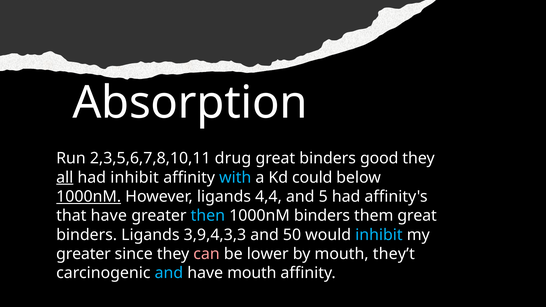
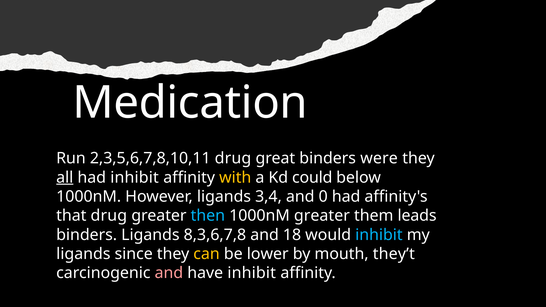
Absorption: Absorption -> Medication (190, 103)
good: good -> were (379, 158)
with colour: light blue -> yellow (235, 178)
1000nM underline: present -> none (89, 197)
4,4: 4,4 -> 3,4 (268, 197)
5: 5 -> 0 (323, 197)
that have: have -> drug (109, 216)
1000nM binders: binders -> greater (322, 216)
them great: great -> leads (417, 216)
3,9,4,3,3: 3,9,4,3,3 -> 8,3,6,7,8 (215, 235)
50: 50 -> 18 (292, 235)
greater: greater -> ligands (83, 254)
can colour: pink -> yellow (207, 254)
and colour: light blue -> pink (169, 273)
have mouth: mouth -> inhibit (252, 273)
